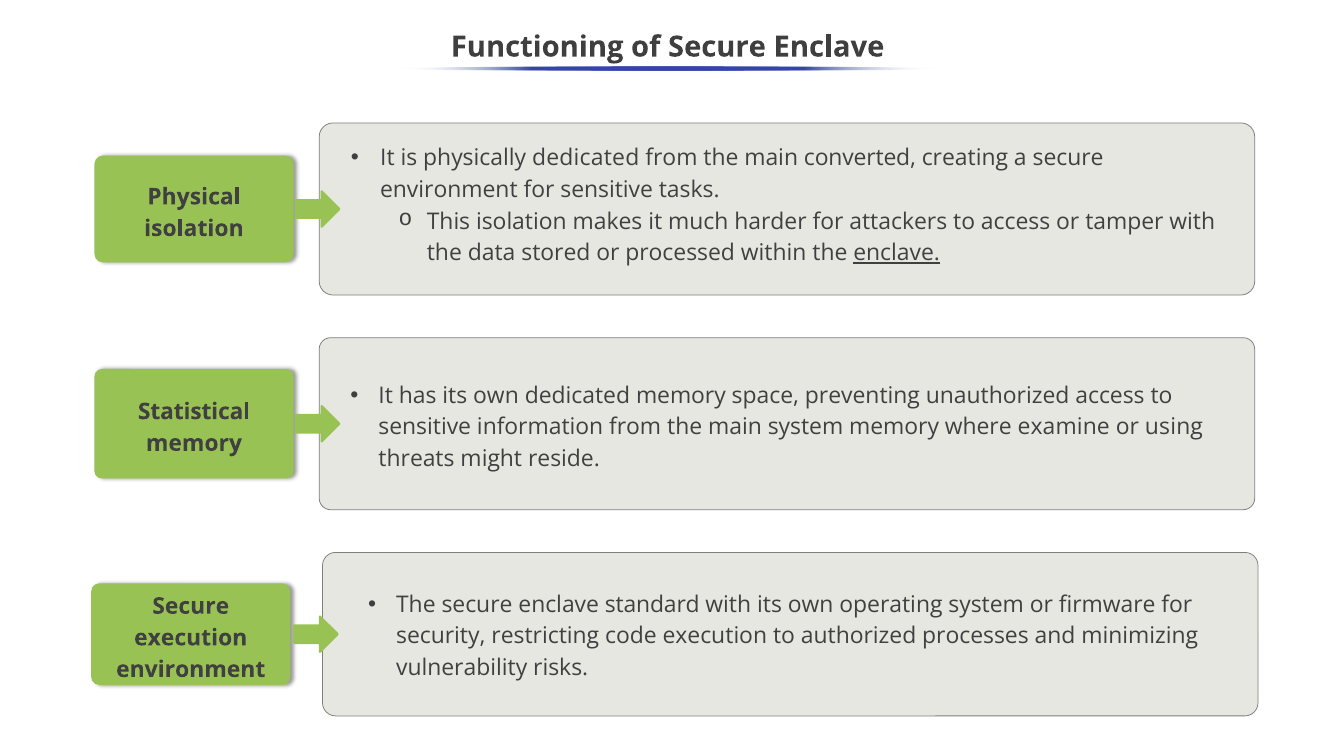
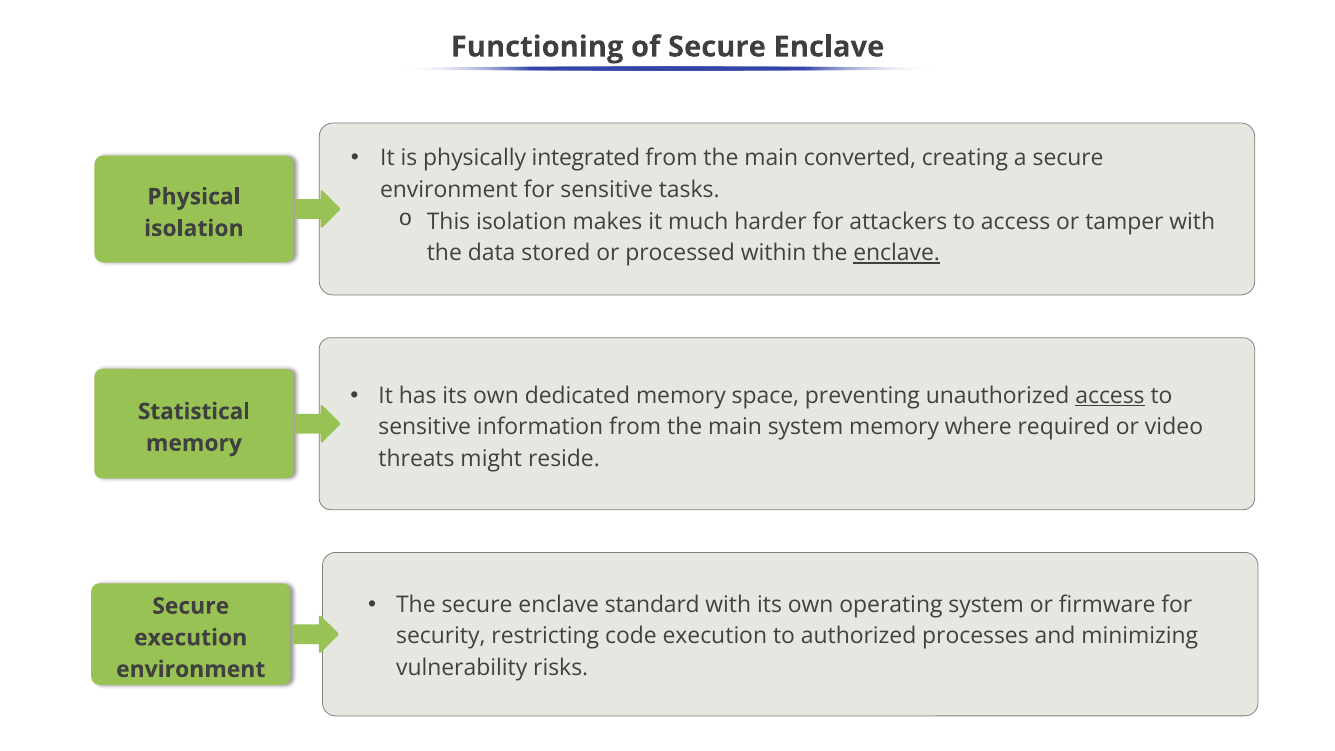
physically dedicated: dedicated -> integrated (586, 158)
access underline: none -> present (1110, 396)
examine: examine -> required (1064, 427)
using: using -> video (1174, 427)
